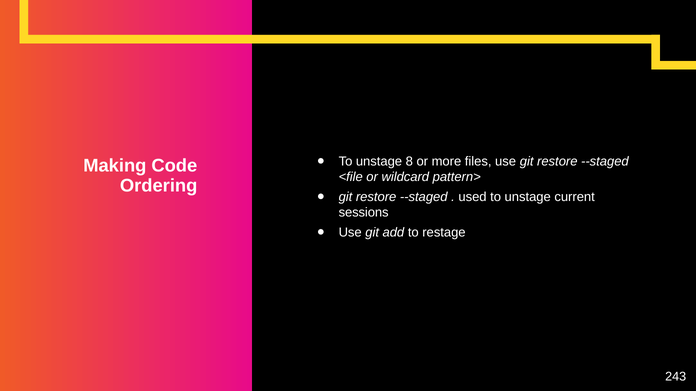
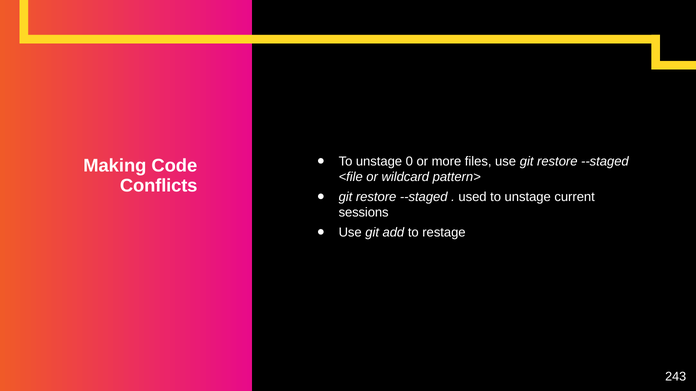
8: 8 -> 0 (409, 161)
Ordering: Ordering -> Conflicts (159, 186)
